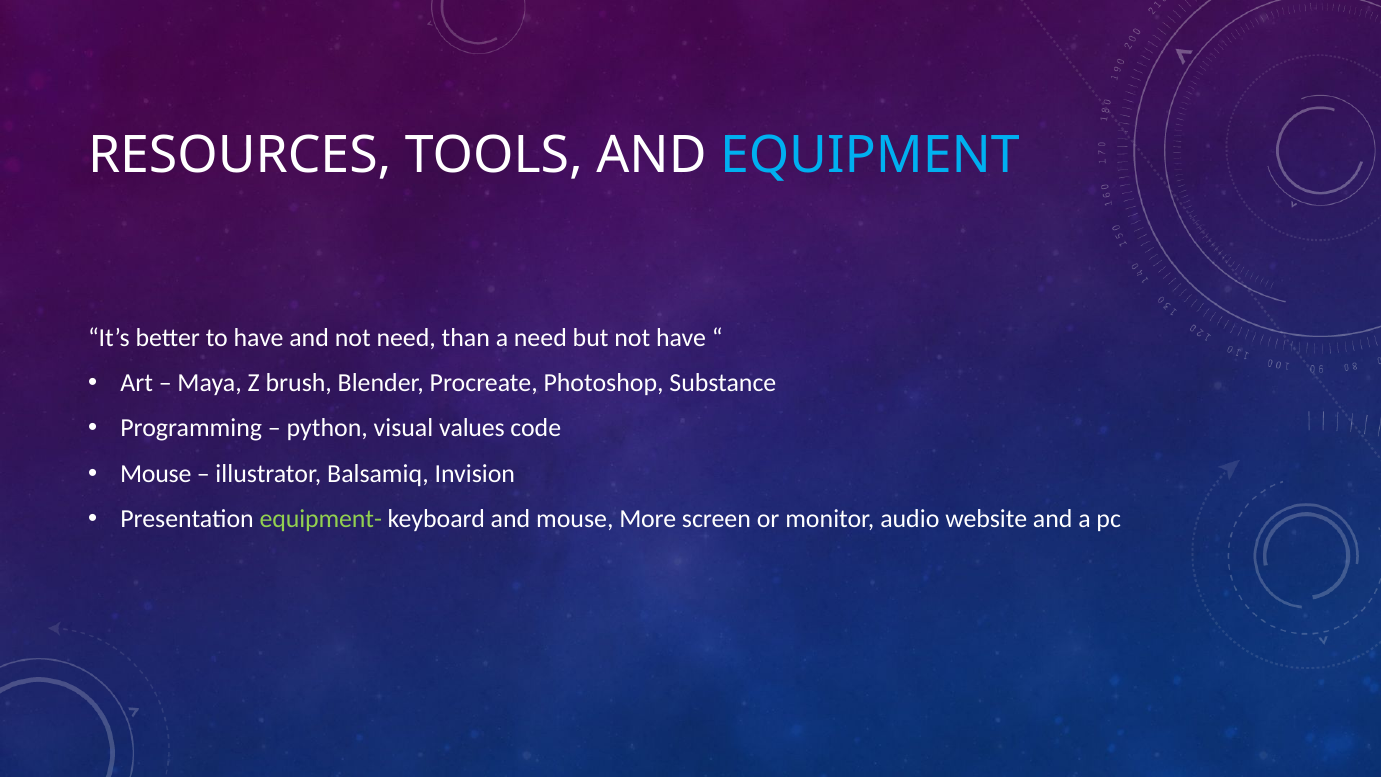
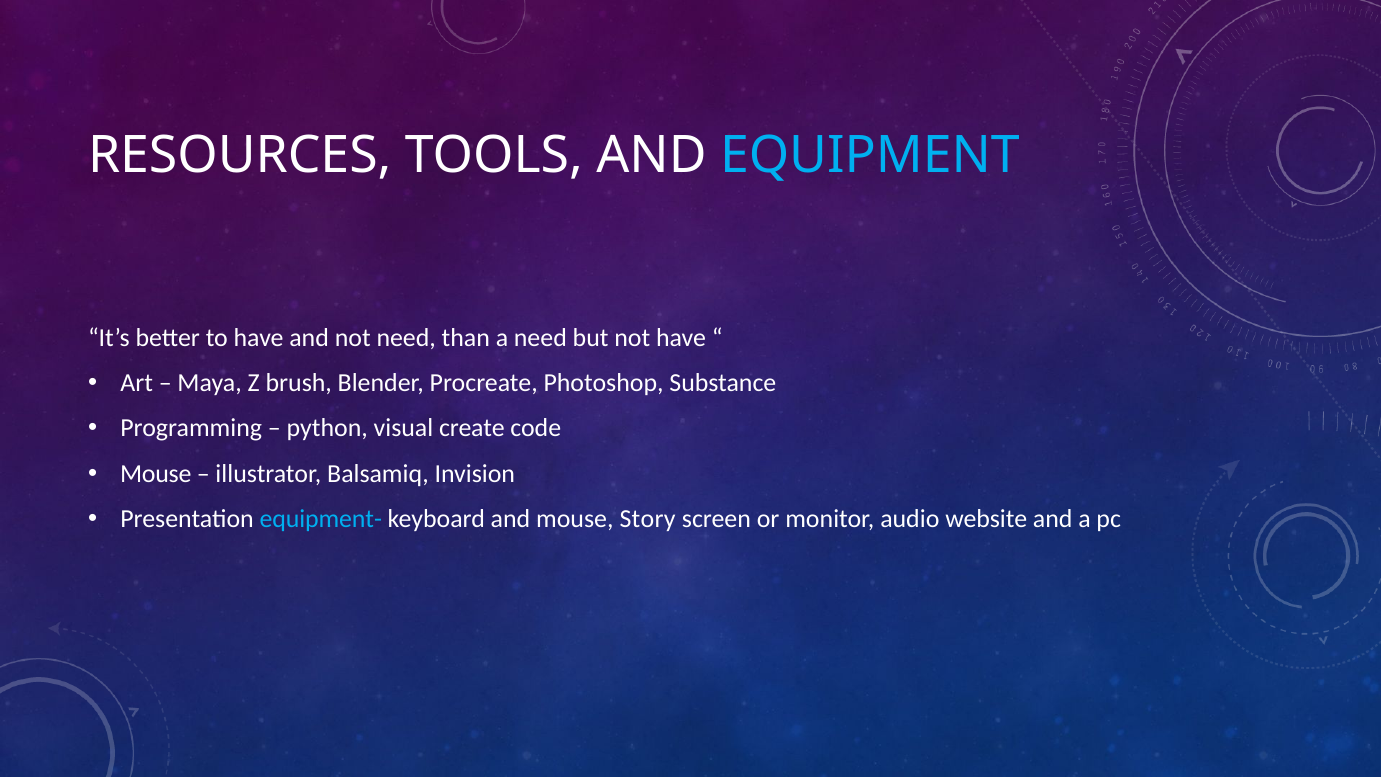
values: values -> create (472, 428)
equipment- colour: light green -> light blue (321, 519)
More: More -> Story (648, 519)
